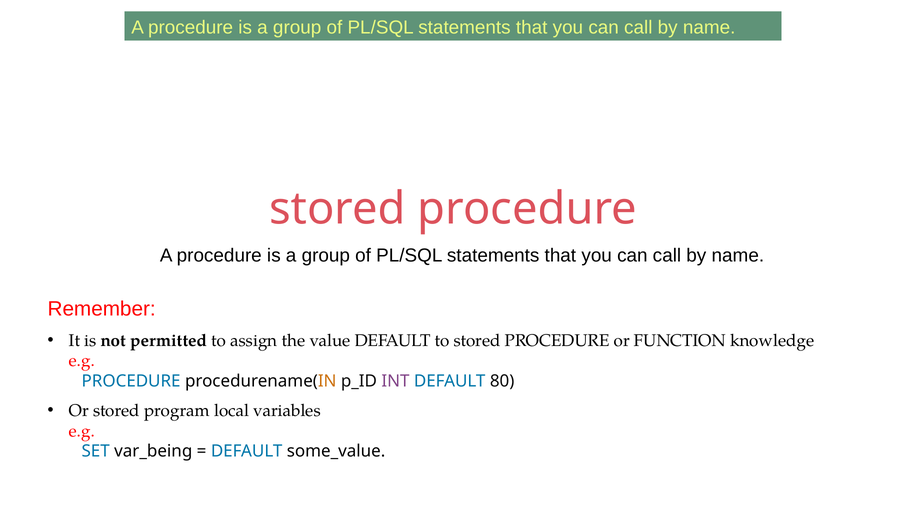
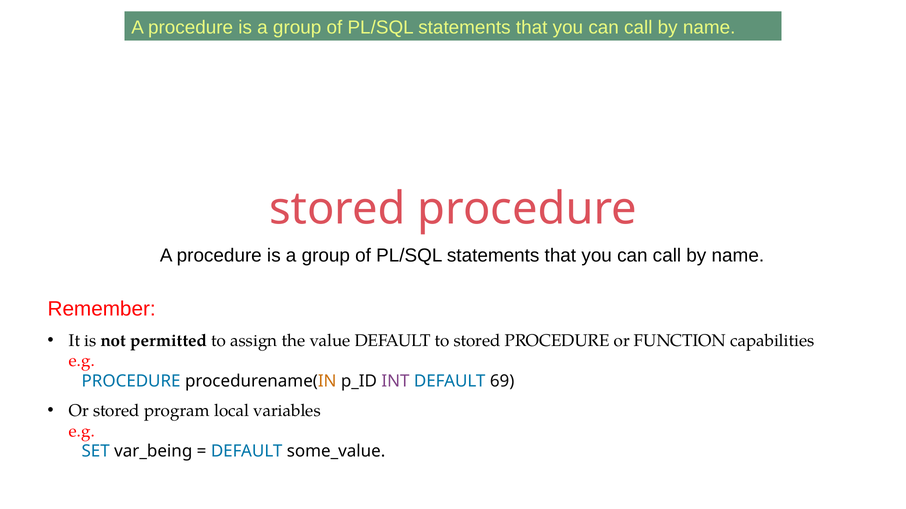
knowledge: knowledge -> capabilities (772, 341)
80: 80 -> 69 (502, 382)
